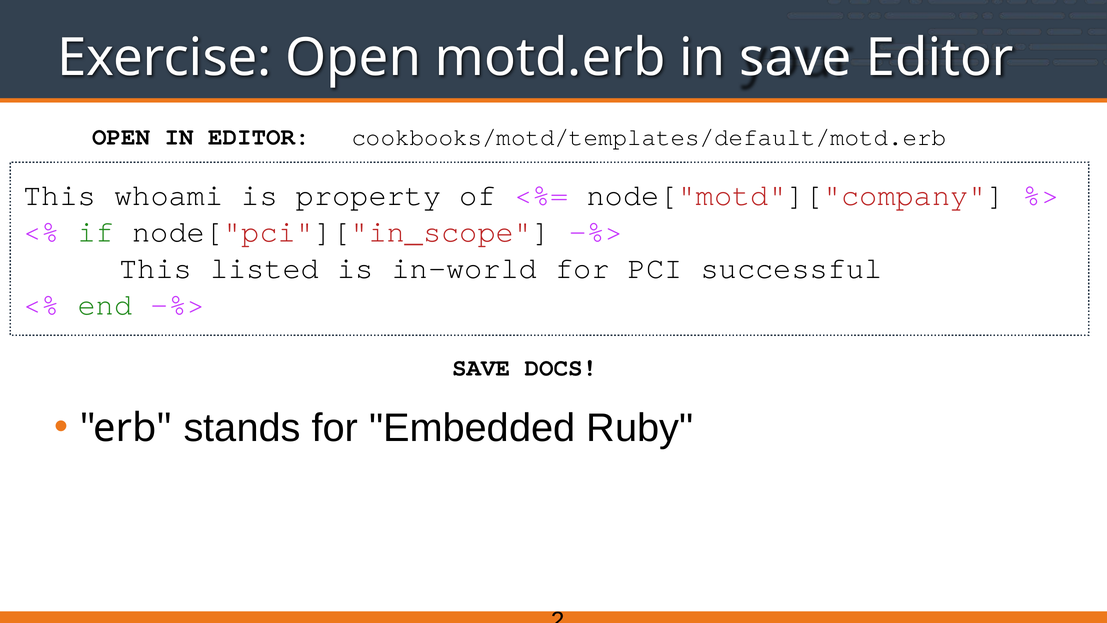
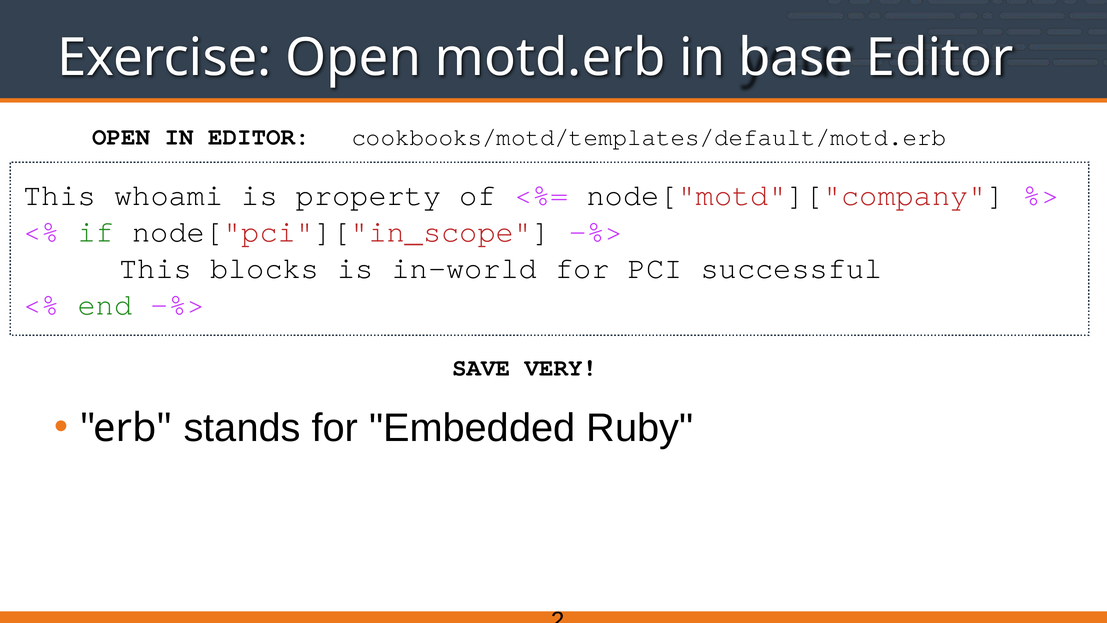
in save: save -> base (796, 58)
listed: listed -> blocks (265, 268)
DOCS: DOCS -> VERY (561, 367)
